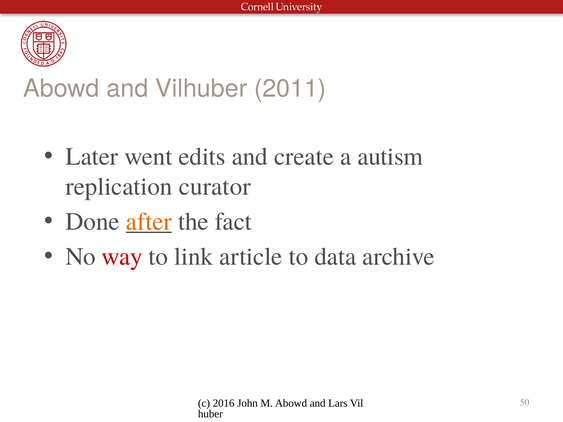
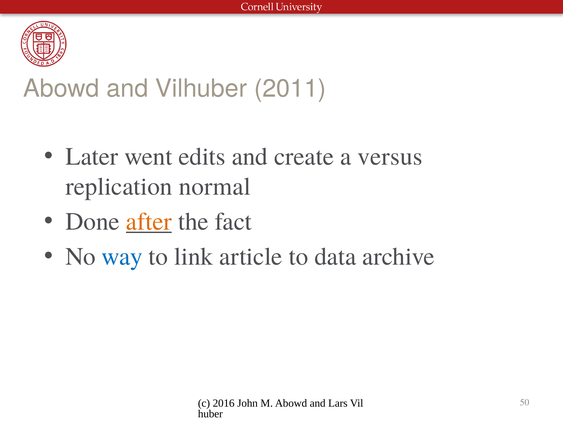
autism: autism -> versus (390, 157)
curator: curator -> normal (215, 187)
way colour: red -> blue (122, 257)
